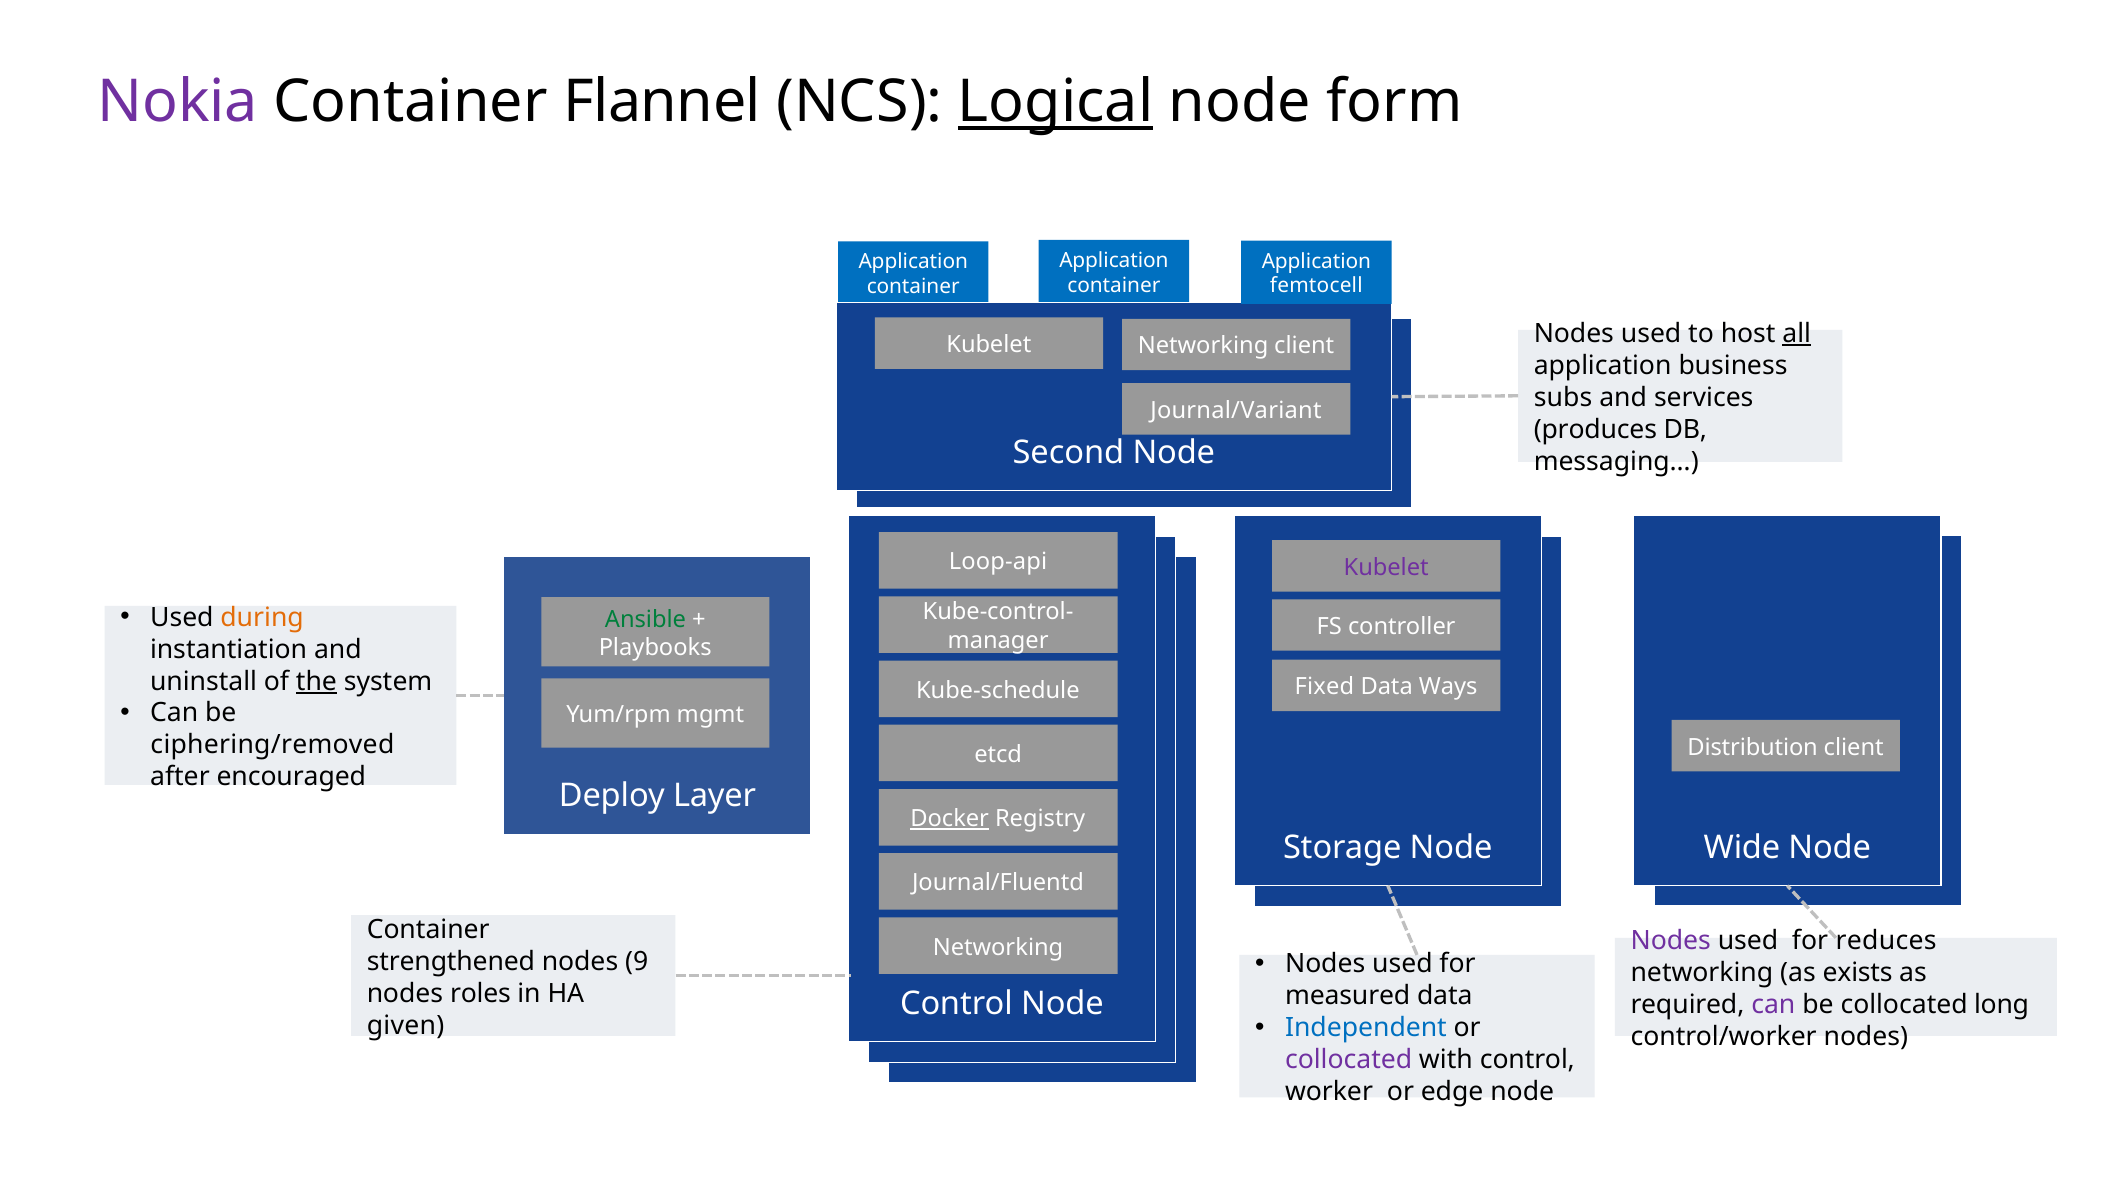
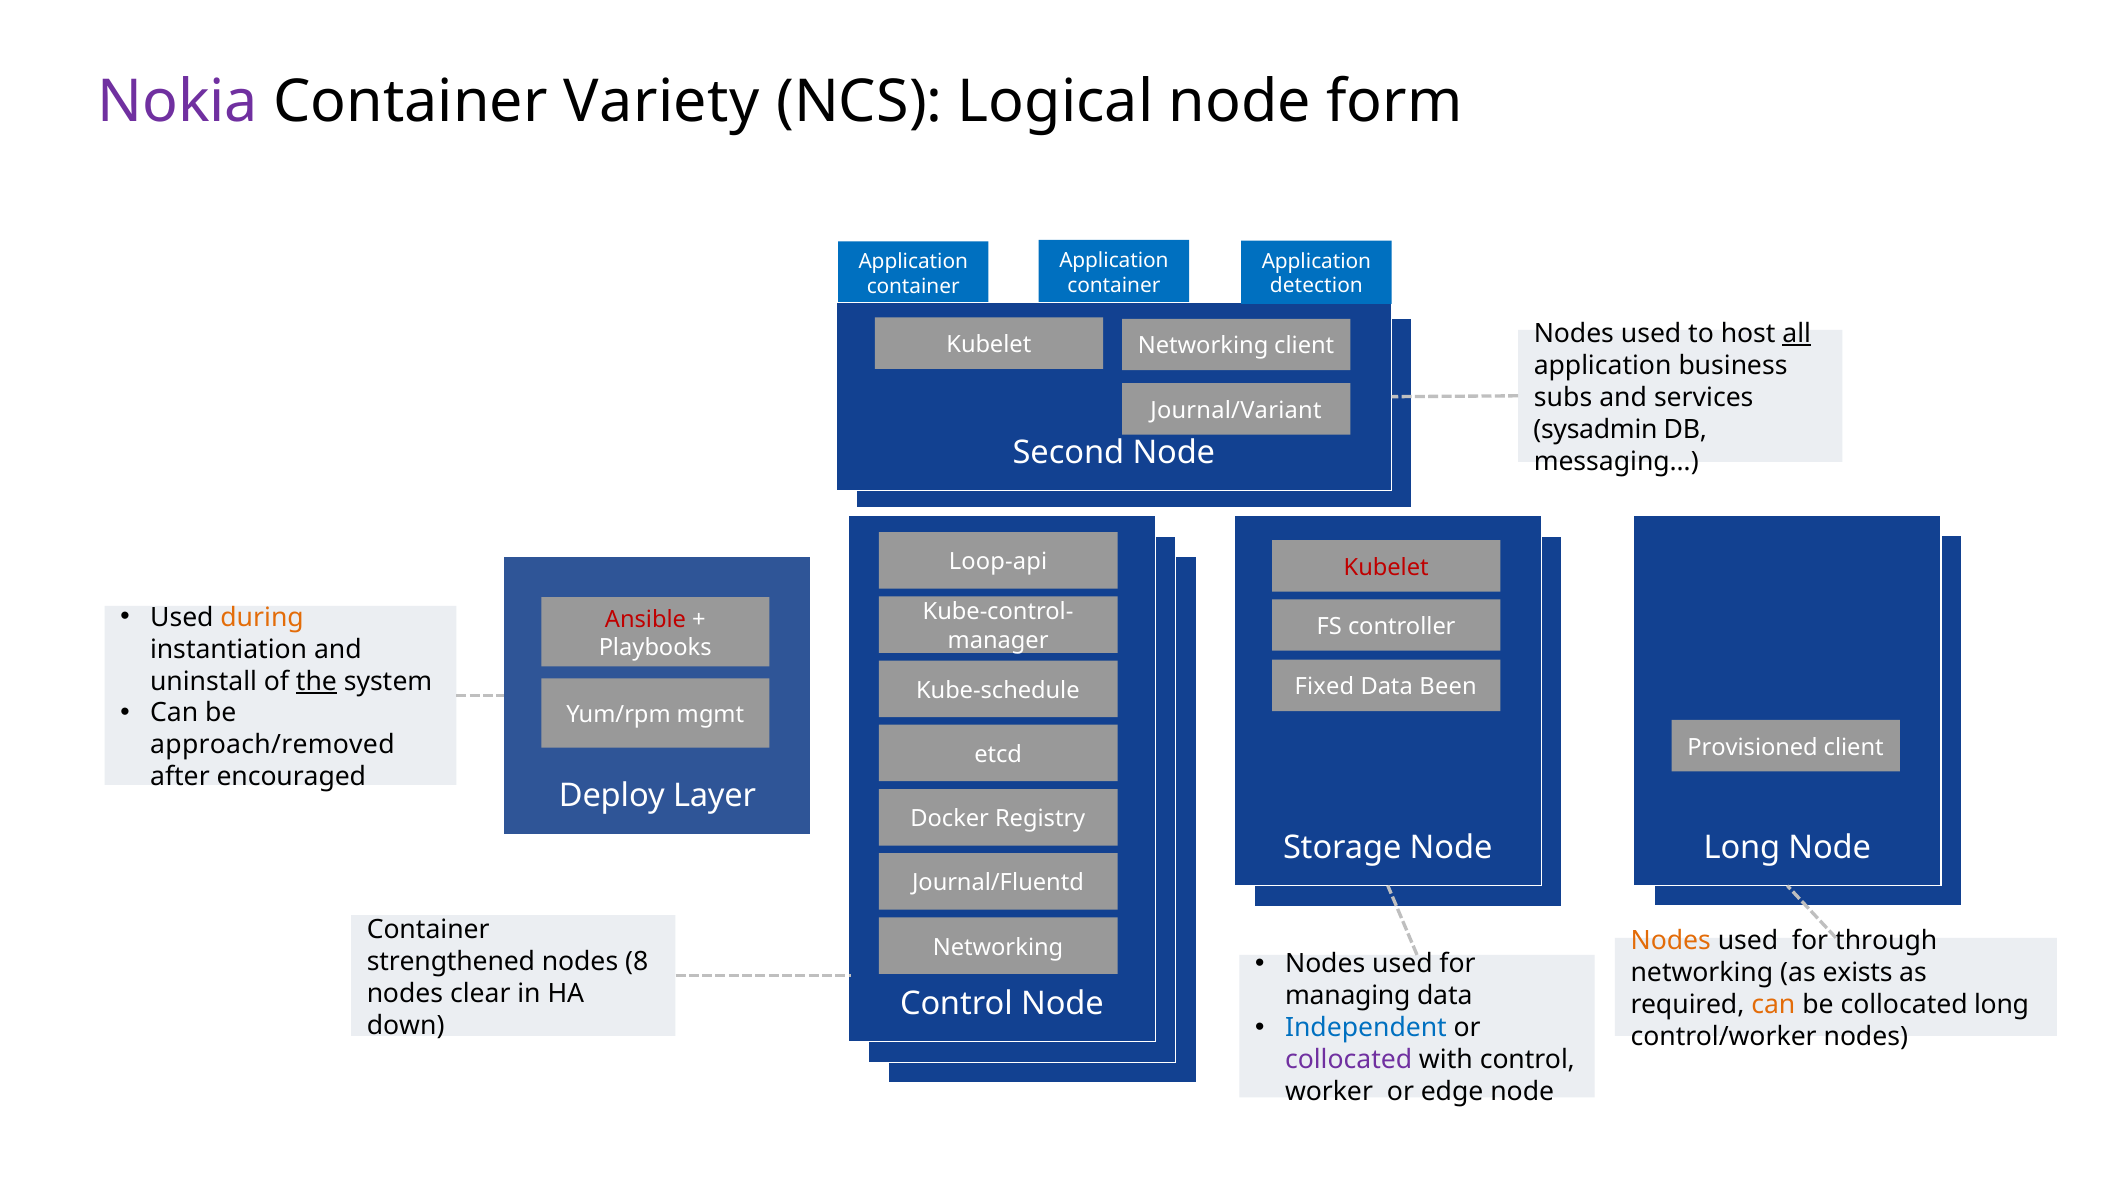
Flannel: Flannel -> Variety (662, 102)
Logical underline: present -> none (1056, 102)
femtocell: femtocell -> detection (1316, 286)
produces: produces -> sysadmin (1595, 430)
Kubelet colour: purple -> red (1386, 568)
Ansible colour: green -> red (646, 619)
Ways: Ways -> Been (1448, 687)
ciphering/removed: ciphering/removed -> approach/removed (272, 745)
Distribution: Distribution -> Provisioned (1753, 747)
Docker underline: present -> none (950, 819)
Wide: Wide -> Long (1742, 847)
Nodes colour: purple -> orange (1671, 941)
reduces: reduces -> through (1886, 941)
9: 9 -> 8 (637, 961)
roles: roles -> clear (480, 993)
measured: measured -> managing (1348, 996)
can colour: purple -> orange (1773, 1005)
given: given -> down (406, 1025)
